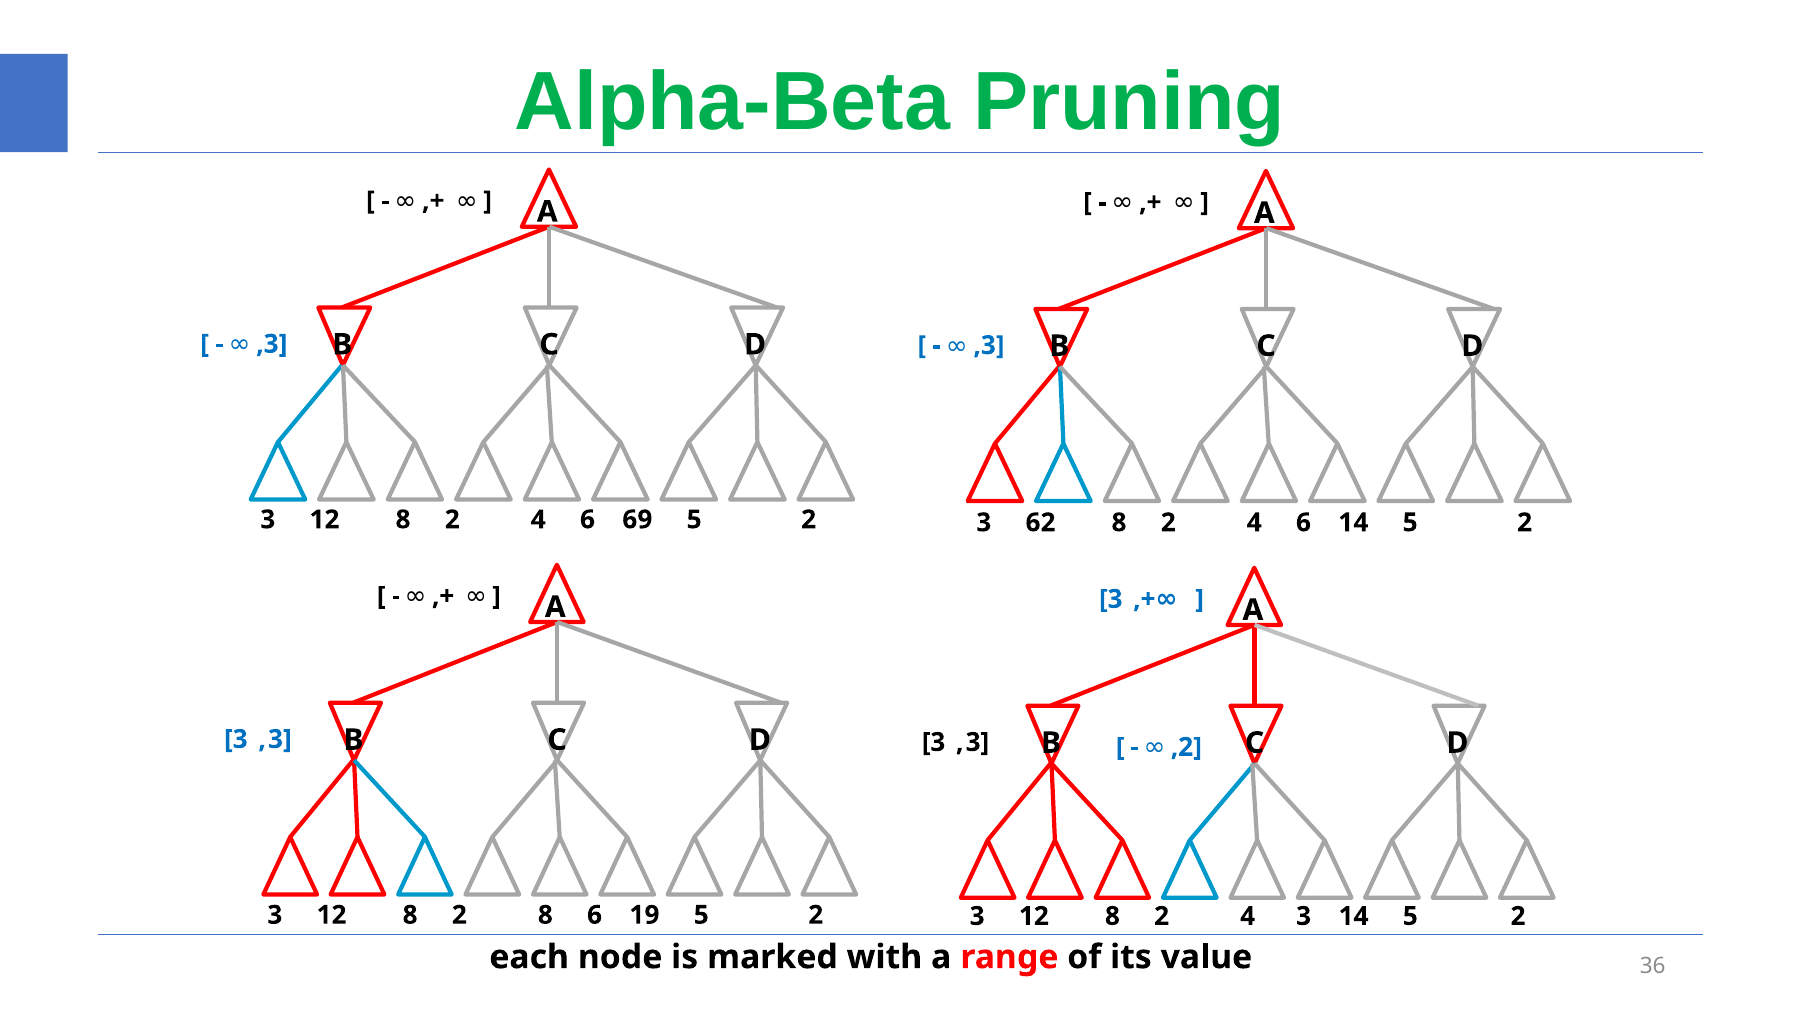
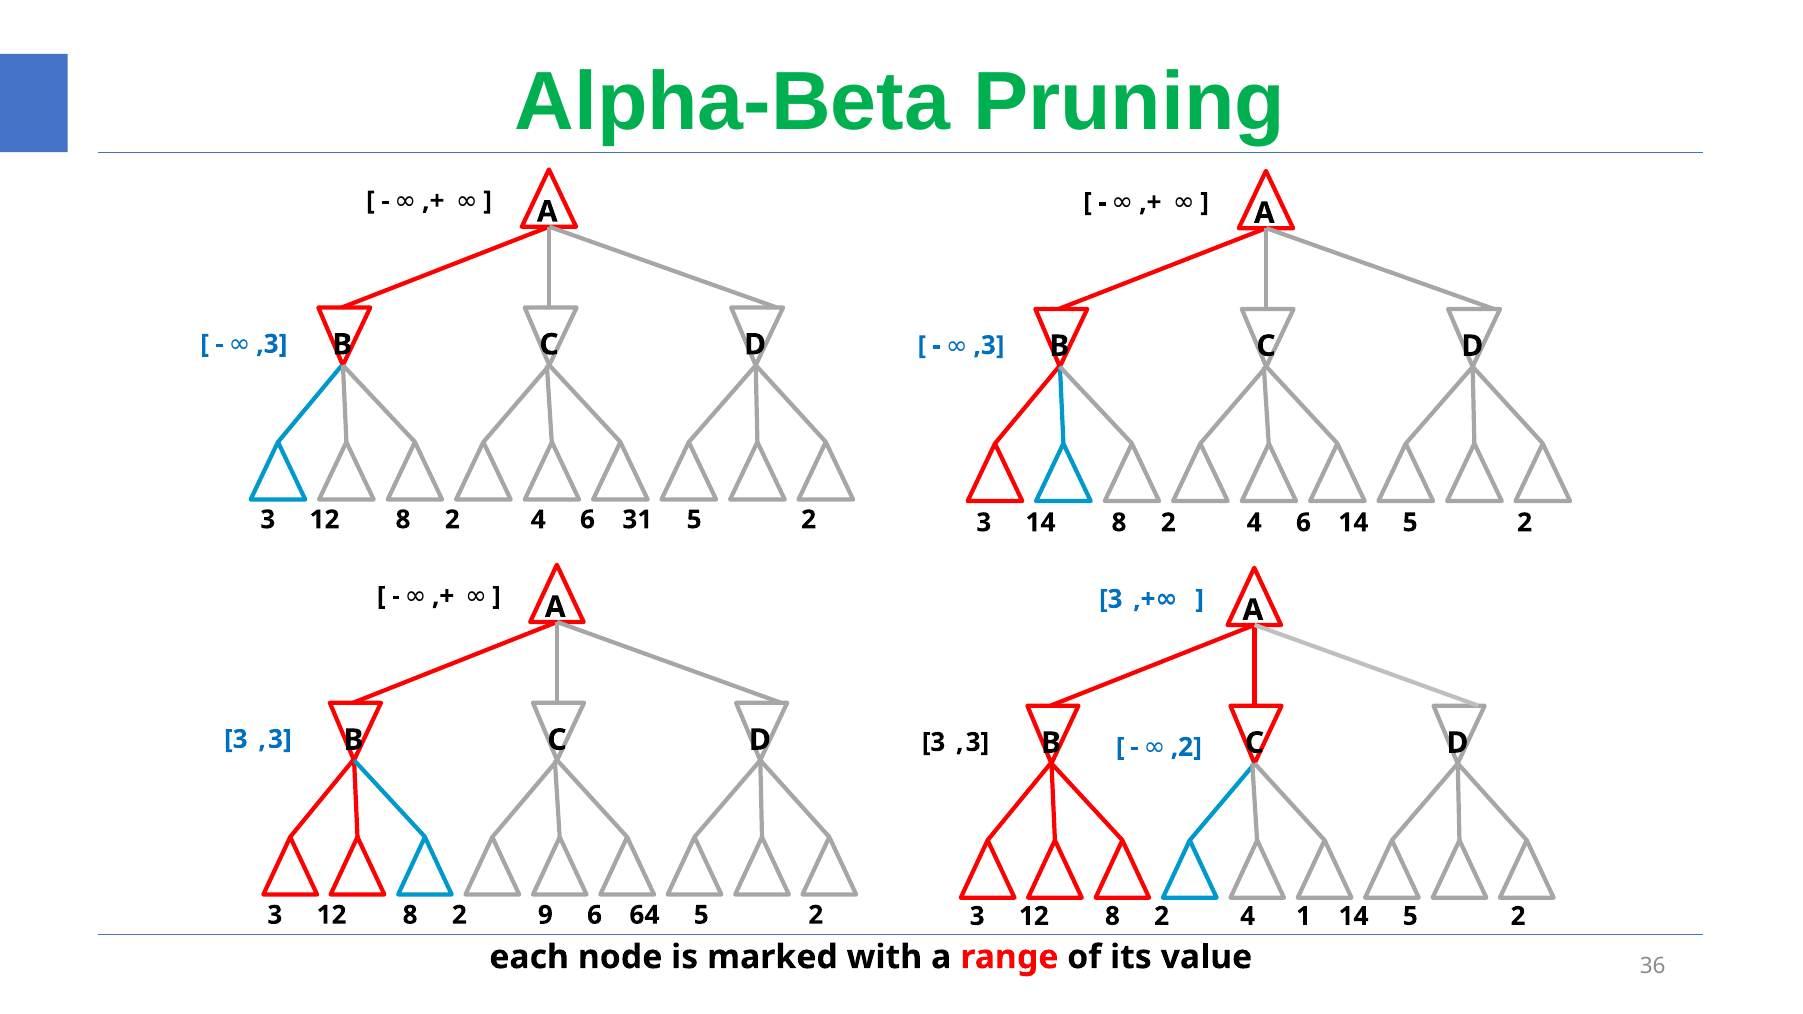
69: 69 -> 31 (637, 520)
3 62: 62 -> 14 (1041, 523)
2 8: 8 -> 9 (545, 915)
19: 19 -> 64 (644, 915)
4 3: 3 -> 1 (1304, 916)
